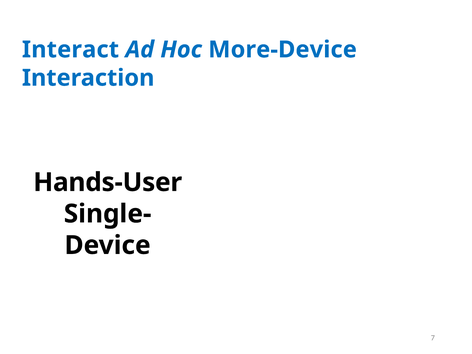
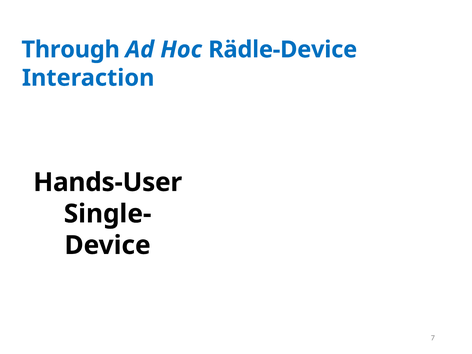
Interact: Interact -> Through (71, 50)
More-Device: More-Device -> Rädle-Device (283, 50)
